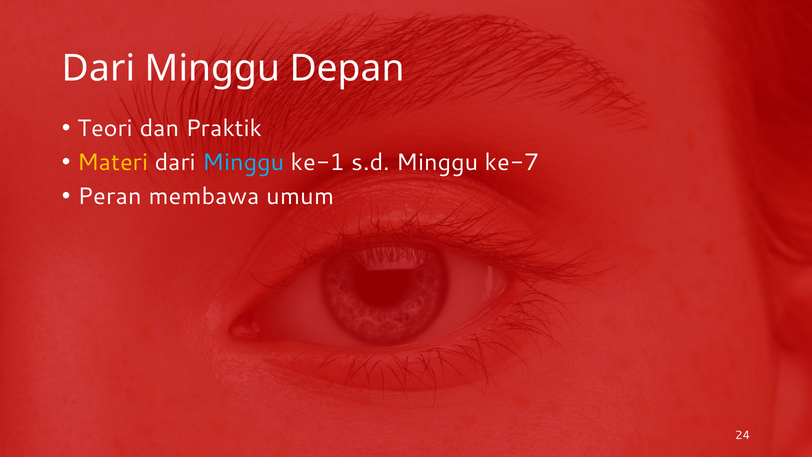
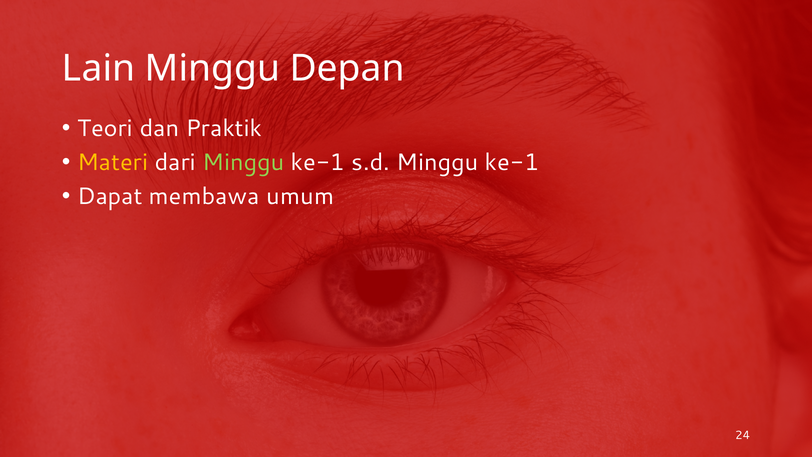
Dari: Dari -> Lain (99, 68)
Minggu colour: light blue -> light green (243, 162)
s.d Minggu ke-7: ke-7 -> ke-1 (512, 162)
Peran: Peran -> Dapat (110, 196)
